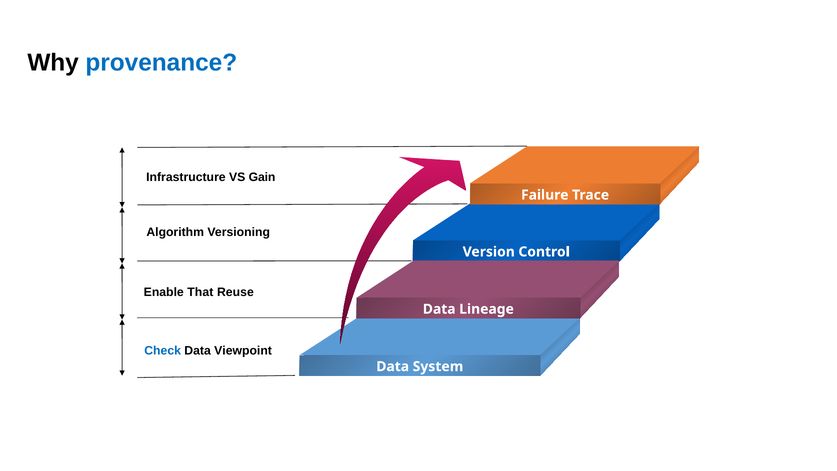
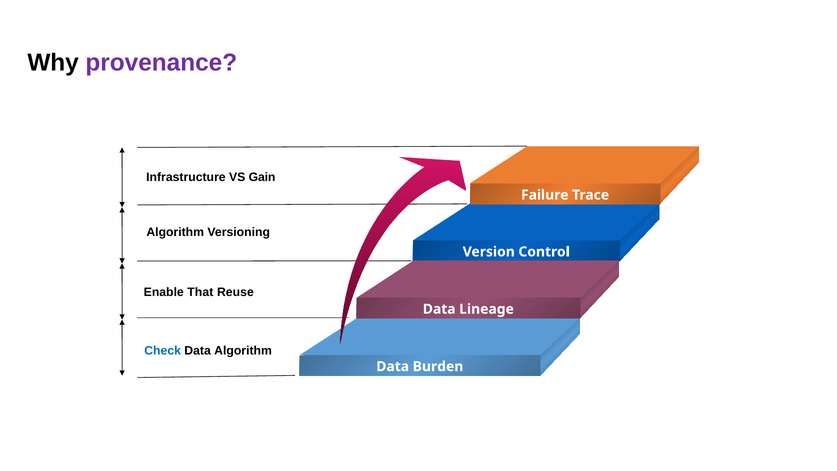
provenance colour: blue -> purple (161, 63)
Data Viewpoint: Viewpoint -> Algorithm (243, 351)
System: System -> Burden (438, 366)
